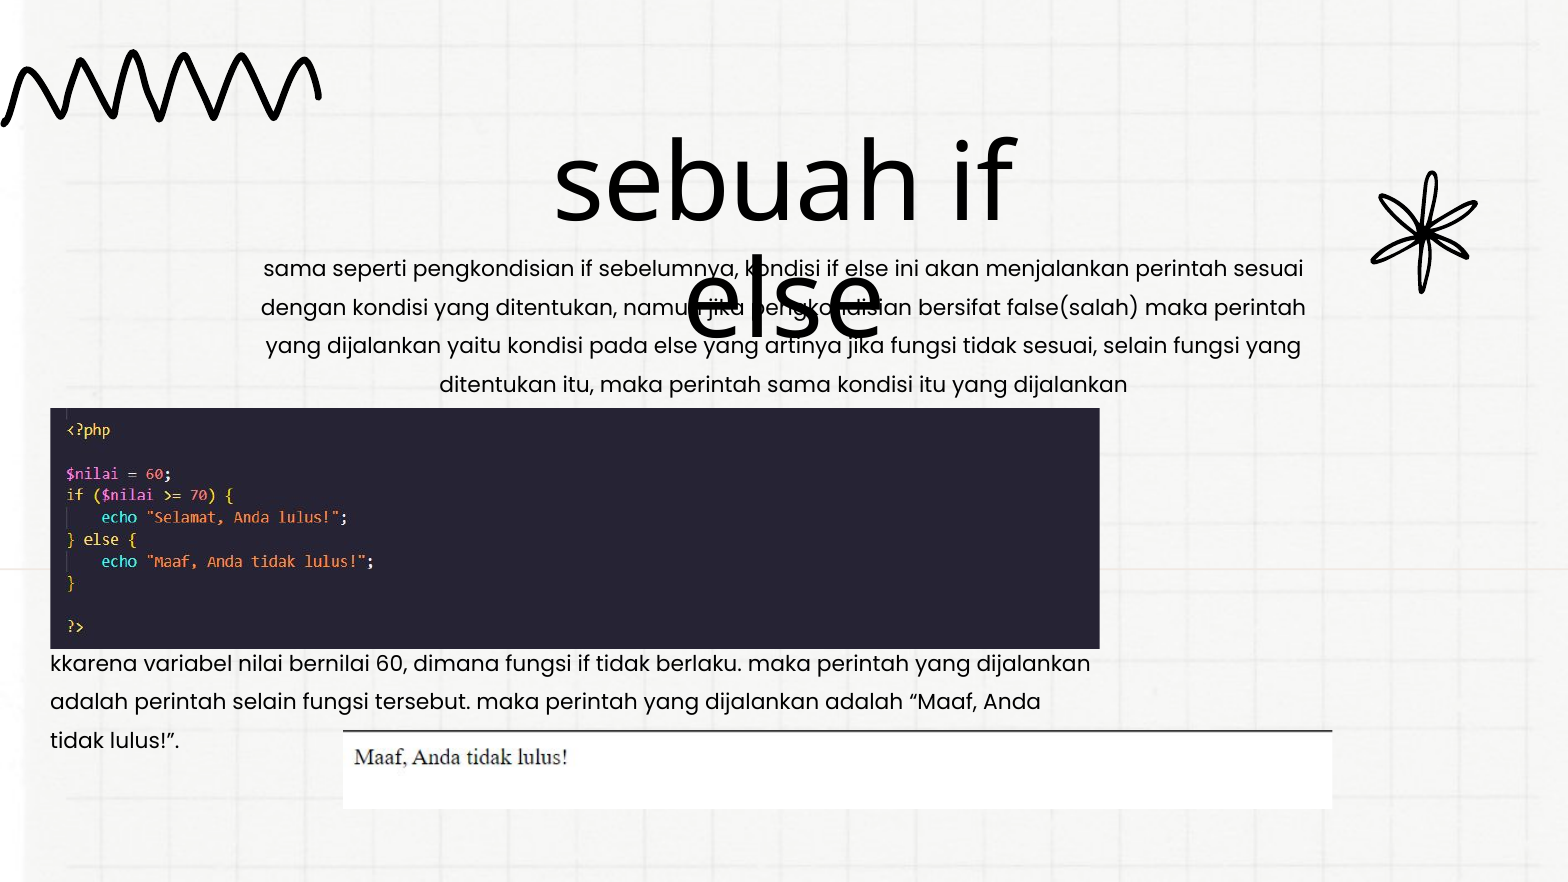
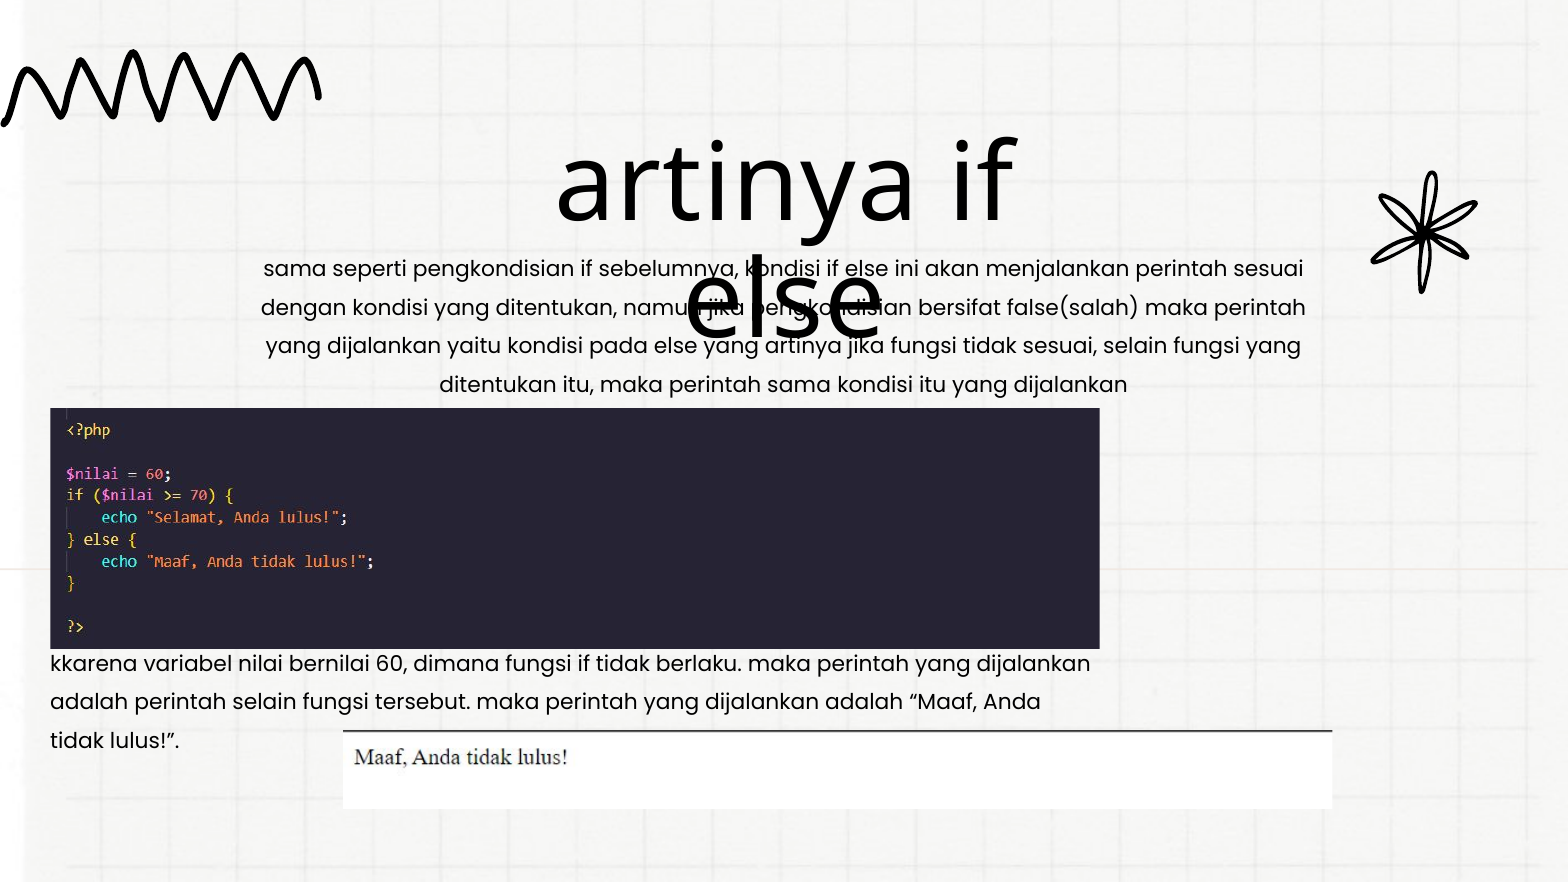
sebuah: sebuah -> artinya (737, 185)
